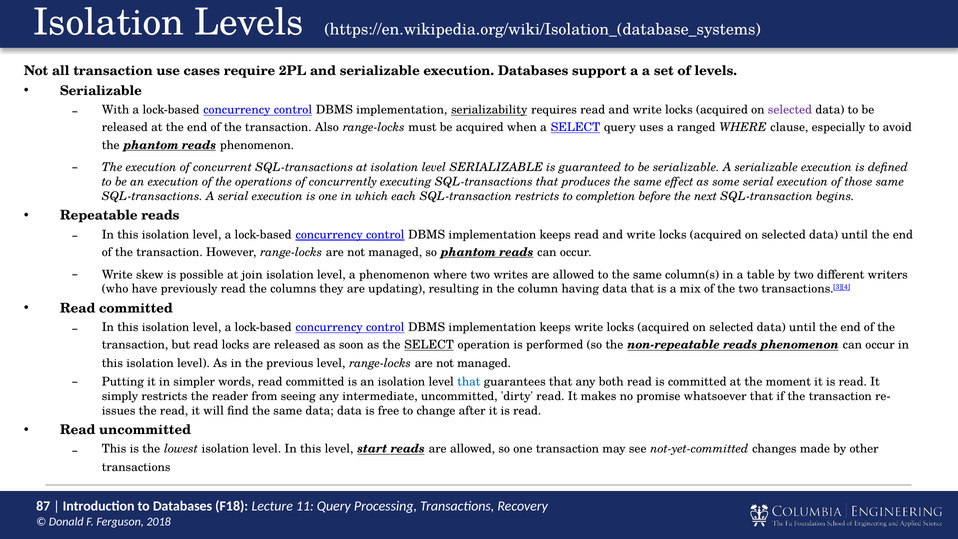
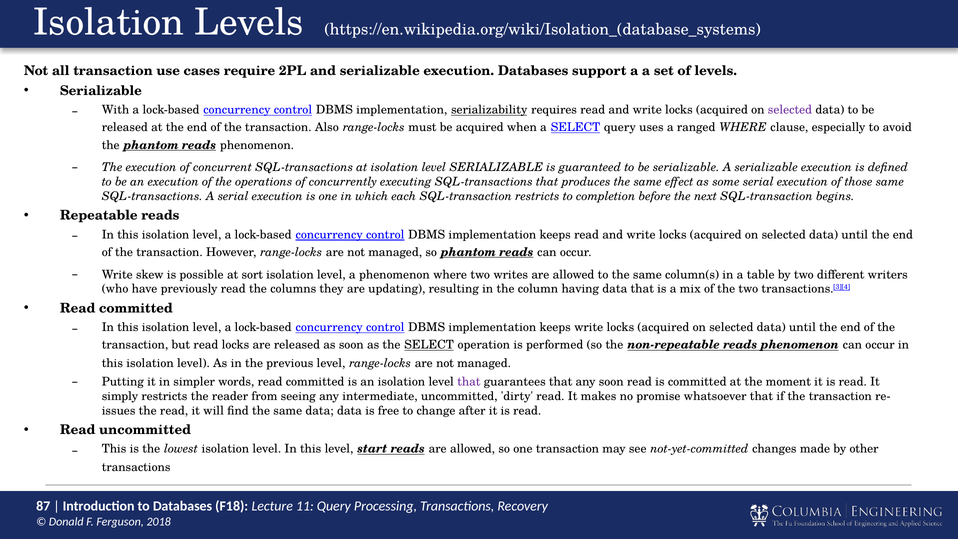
join: join -> sort (252, 275)
that colour: blue -> purple (469, 382)
any both: both -> soon (611, 382)
